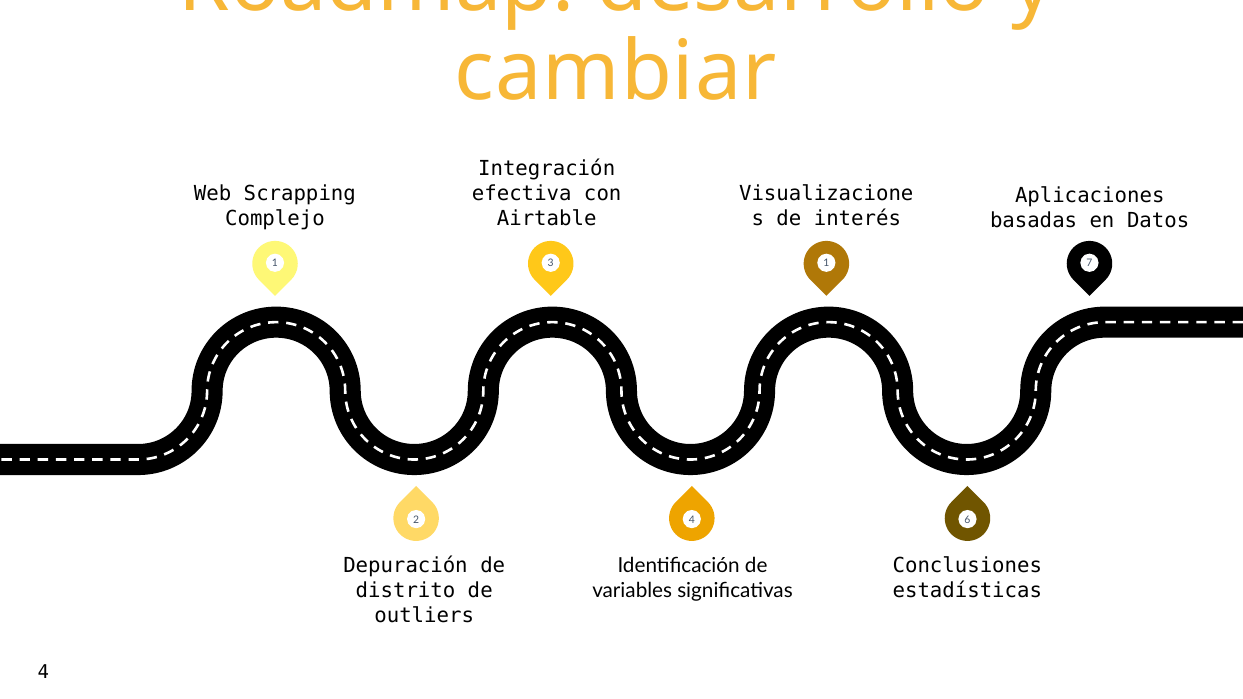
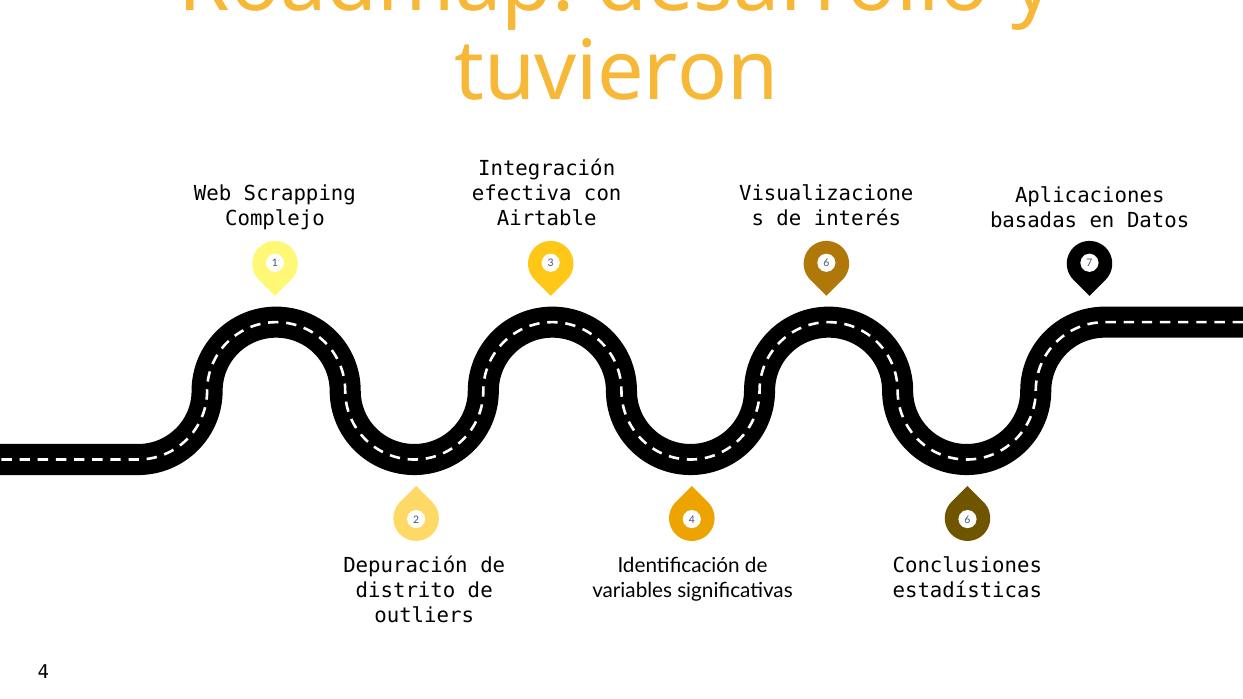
cambiar: cambiar -> tuvieron (616, 73)
3 1: 1 -> 6 (826, 264)
